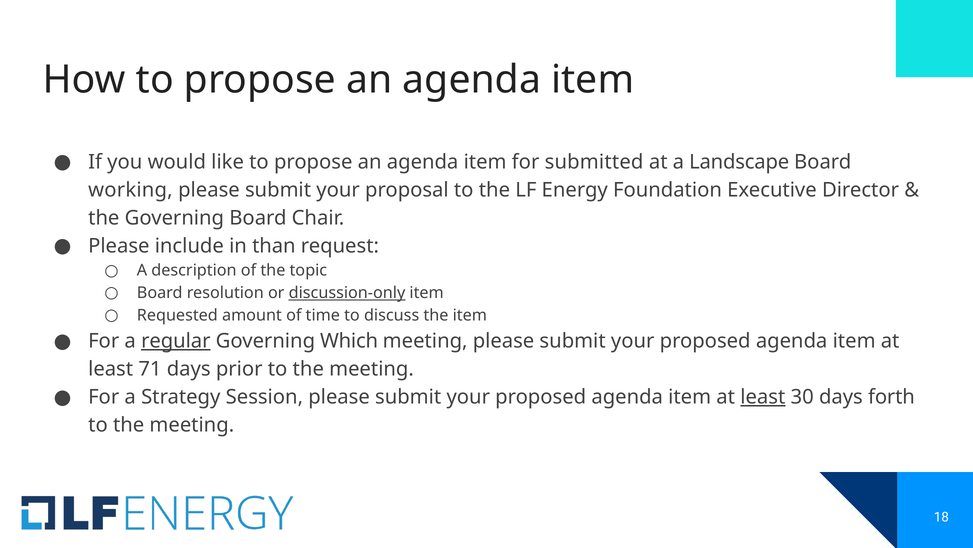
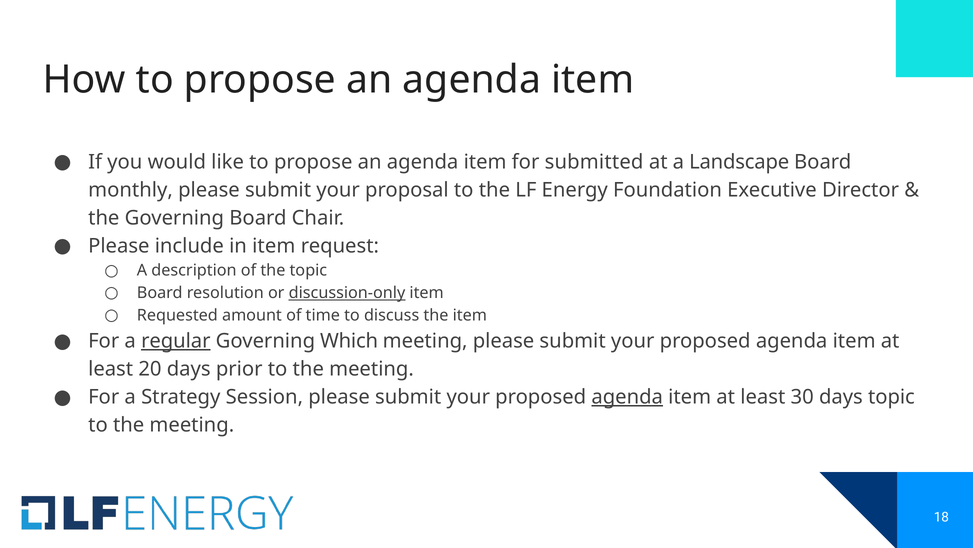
working: working -> monthly (131, 190)
in than: than -> item (274, 246)
71: 71 -> 20 (150, 369)
agenda underline: none -> present (627, 397)
least underline: present -> none (763, 397)
days forth: forth -> topic (891, 397)
